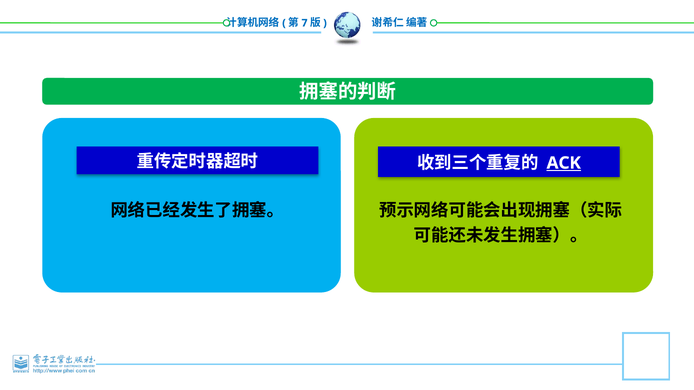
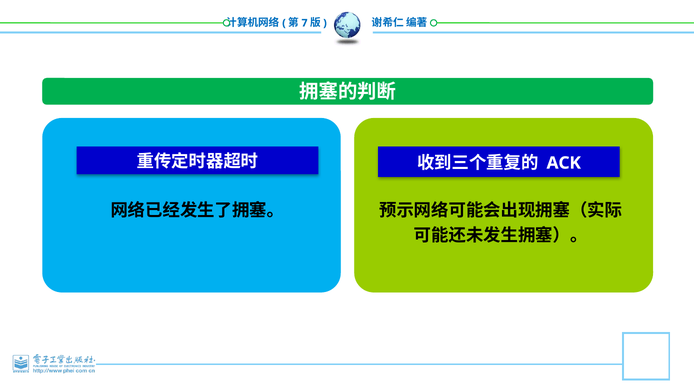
ACK underline: present -> none (564, 163)
